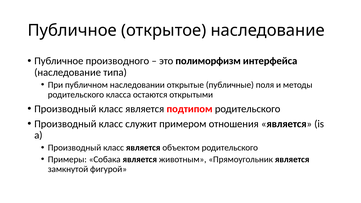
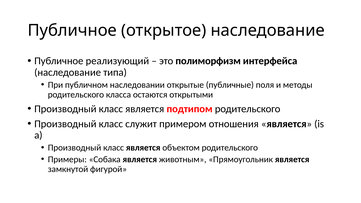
производного: производного -> реализующий (117, 61)
